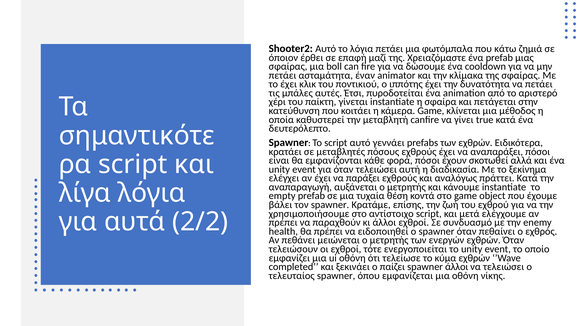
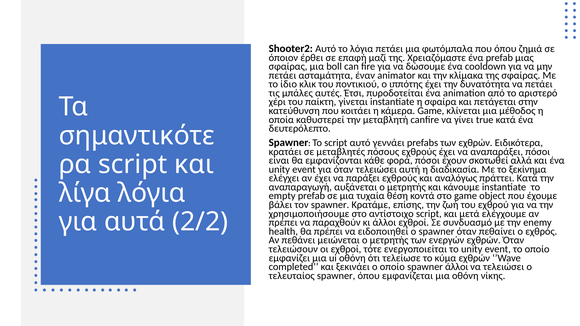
που κάτω: κάτω -> όπου (505, 49)
το έχει: έχει -> ίδιο (289, 84)
ο παίζει: παίζει -> οποίο (392, 267)
